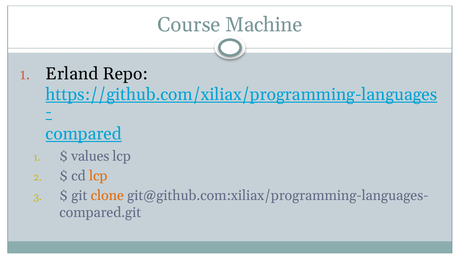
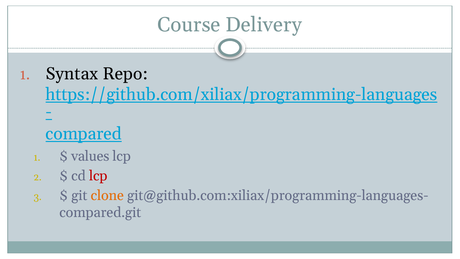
Machine: Machine -> Delivery (264, 25)
Erland: Erland -> Syntax (72, 74)
lcp colour: orange -> red (98, 176)
